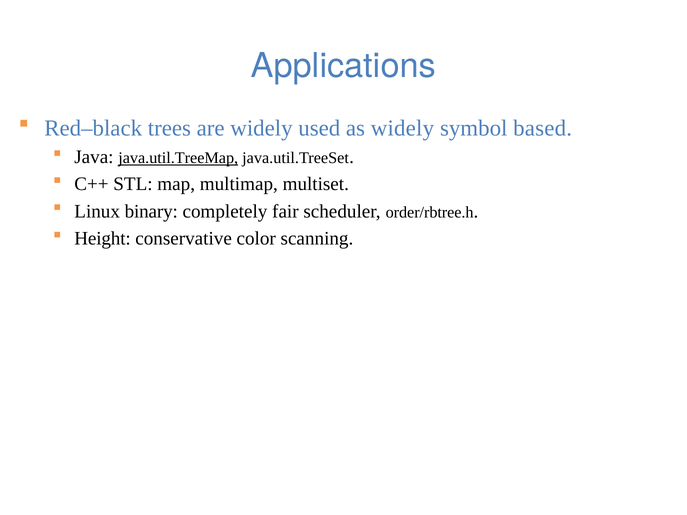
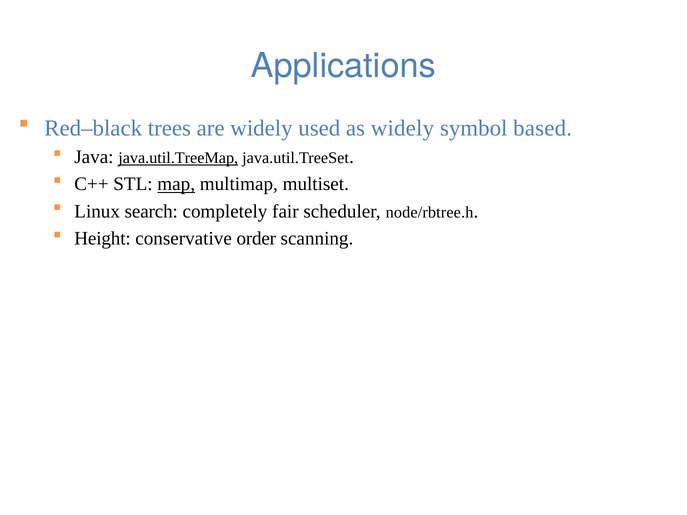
map underline: none -> present (176, 184)
binary: binary -> search (151, 211)
order/rbtree.h: order/rbtree.h -> node/rbtree.h (430, 212)
color: color -> order (256, 238)
